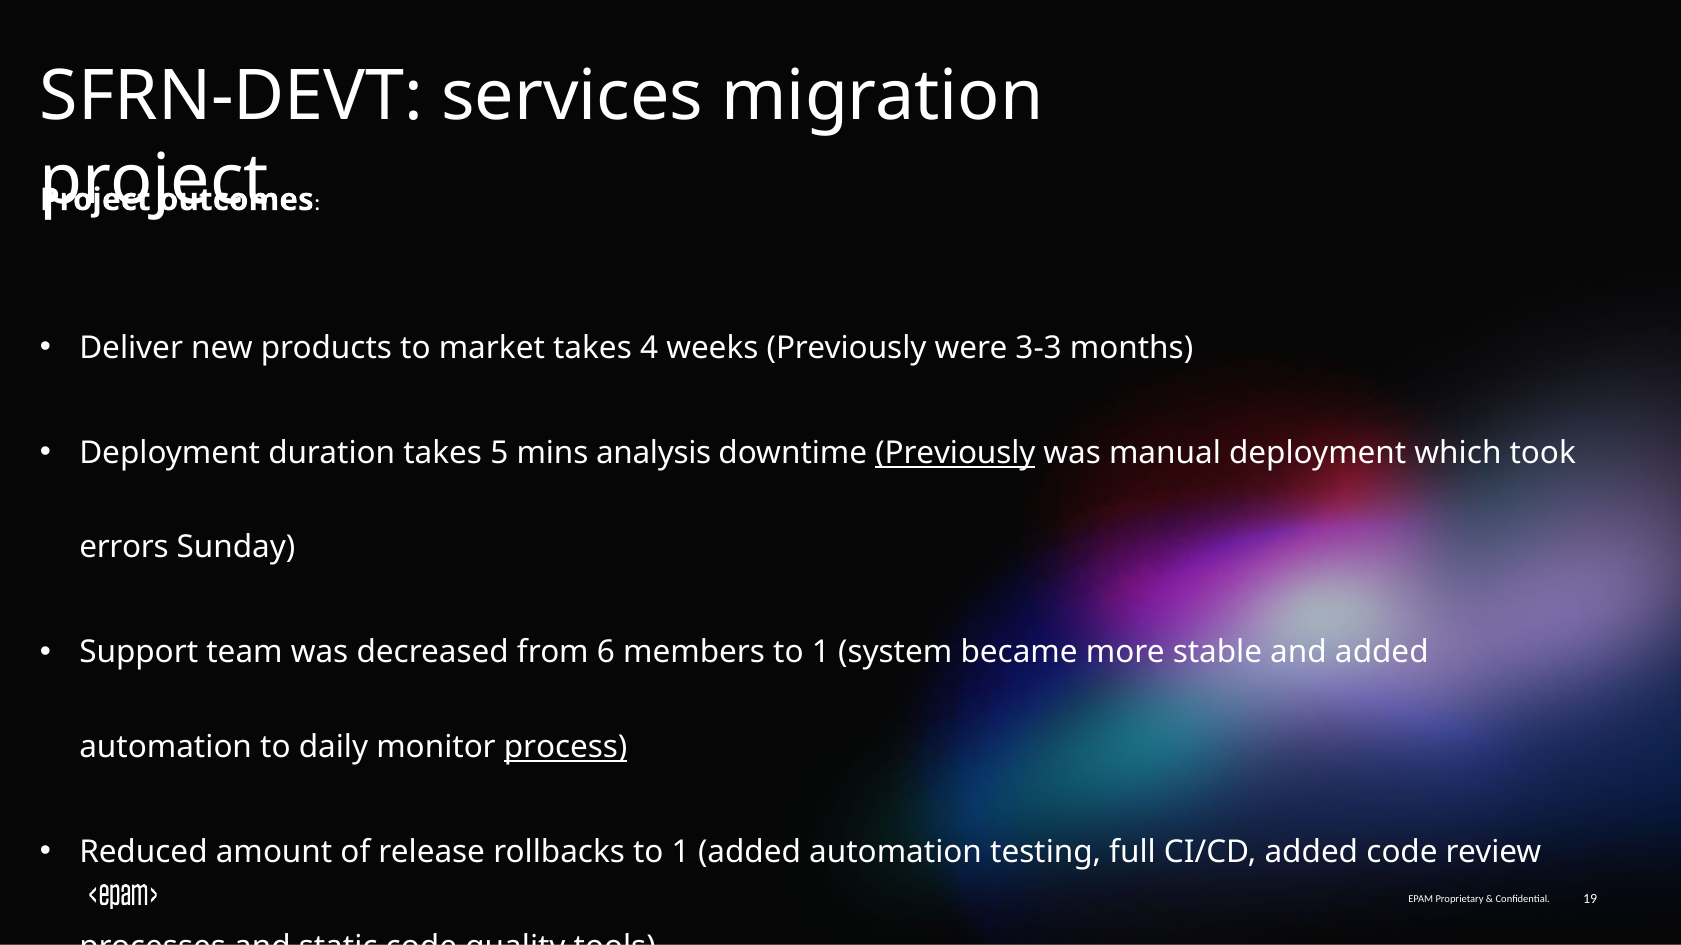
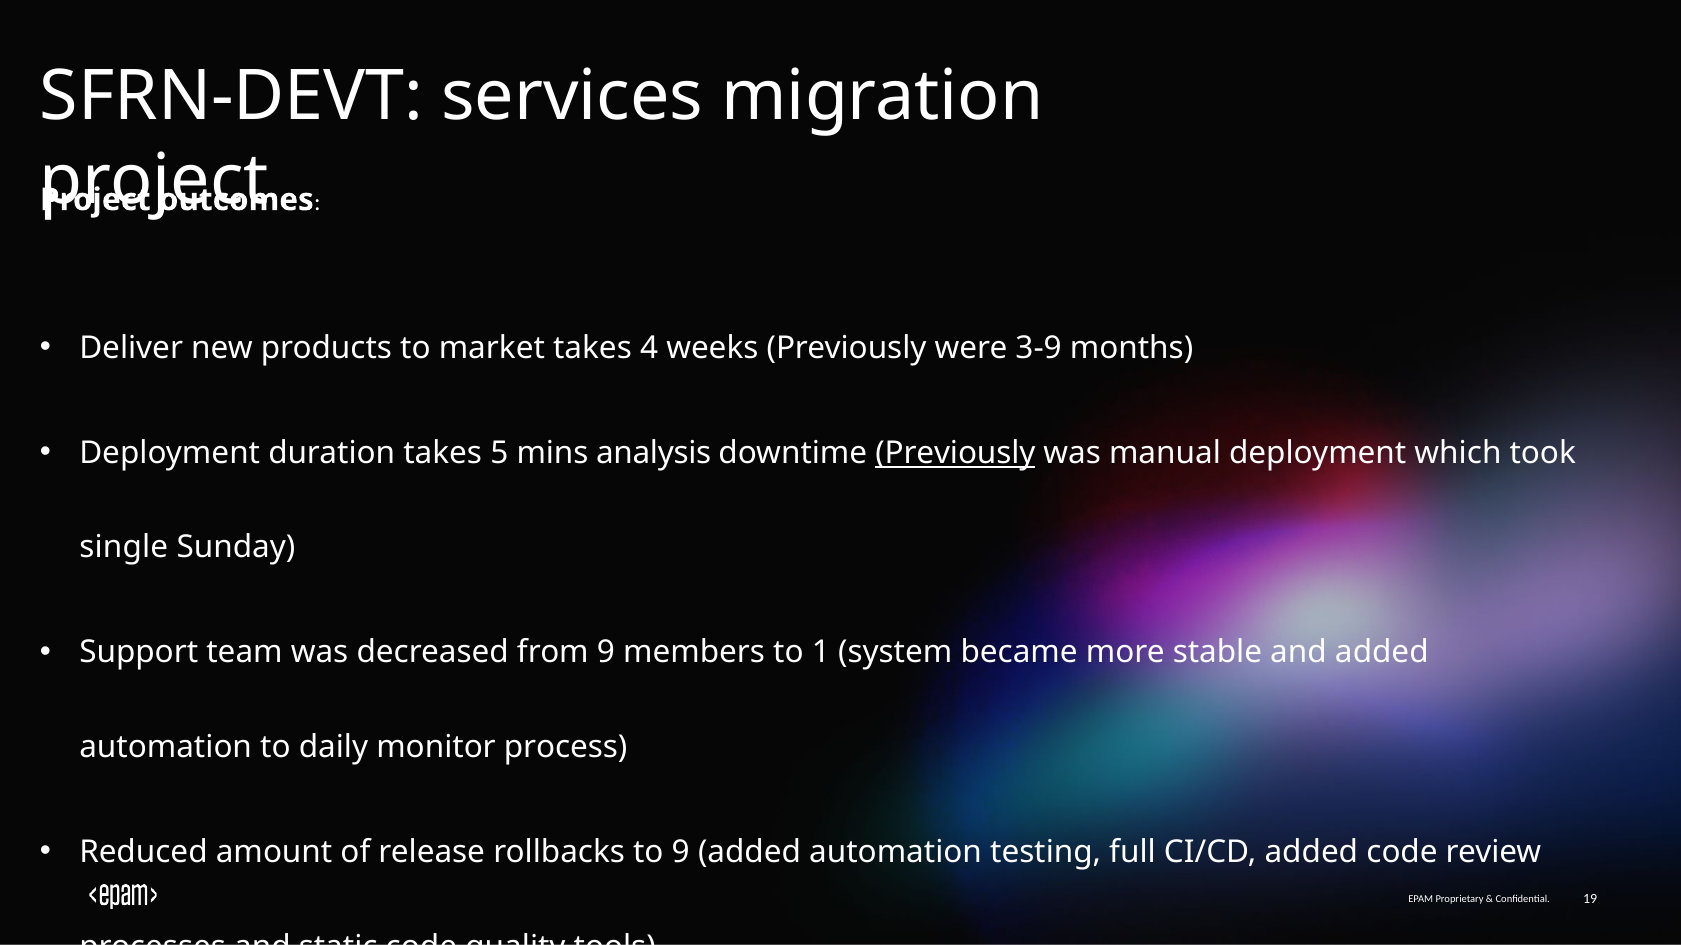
3-3: 3-3 -> 3-9 (1039, 348)
errors: errors -> single (124, 548)
from 6: 6 -> 9 (606, 653)
process underline: present -> none (566, 748)
rollbacks to 1: 1 -> 9 (681, 853)
